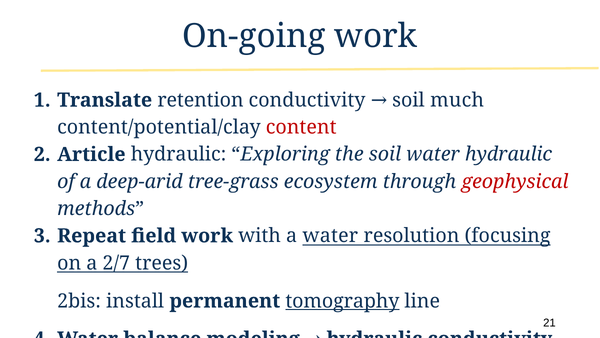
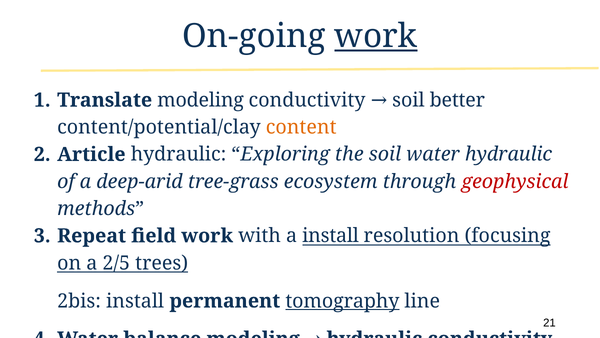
work underline: none -> present (376, 36)
Translate retention: retention -> modeling (201, 100)
much: much -> better (457, 100)
content colour: red -> orange (301, 127)
a water: water -> install (331, 236)
2/7: 2/7 -> 2/5 (116, 263)
